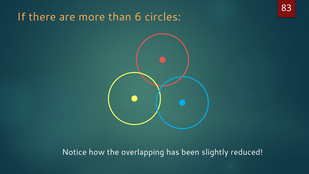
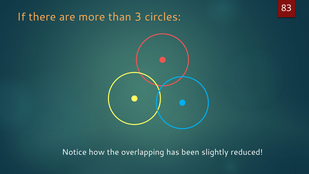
6: 6 -> 3 (138, 17)
